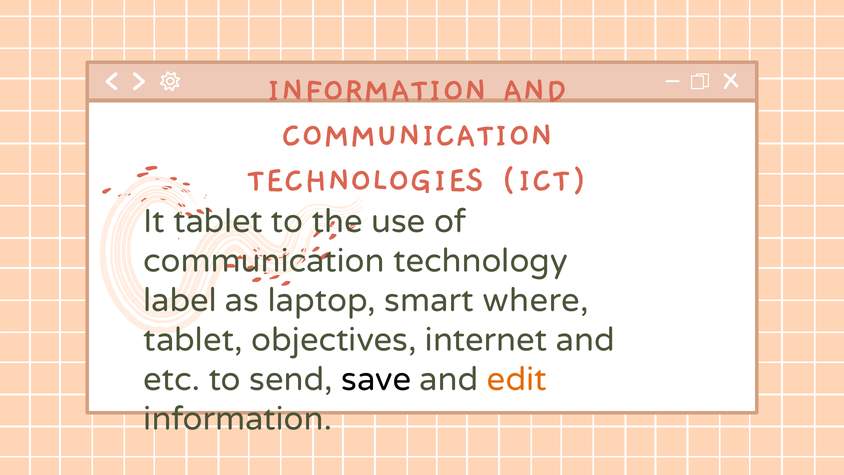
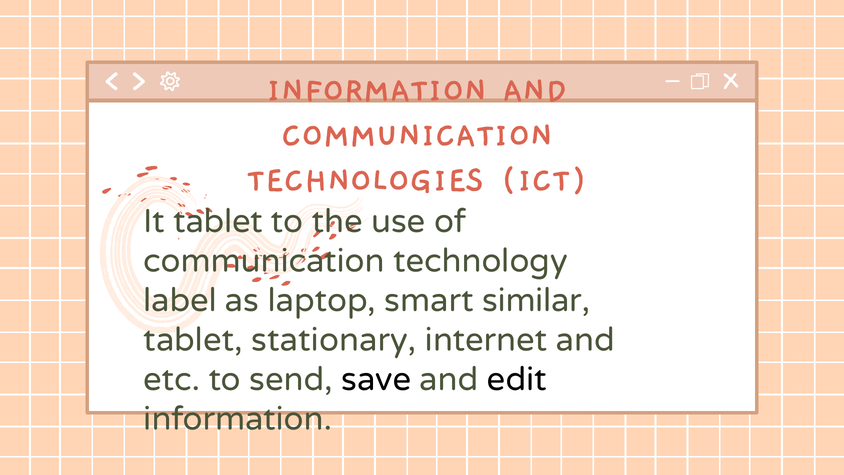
where: where -> similar (536, 300)
objectives: objectives -> stationary (334, 340)
edit colour: orange -> black (517, 379)
